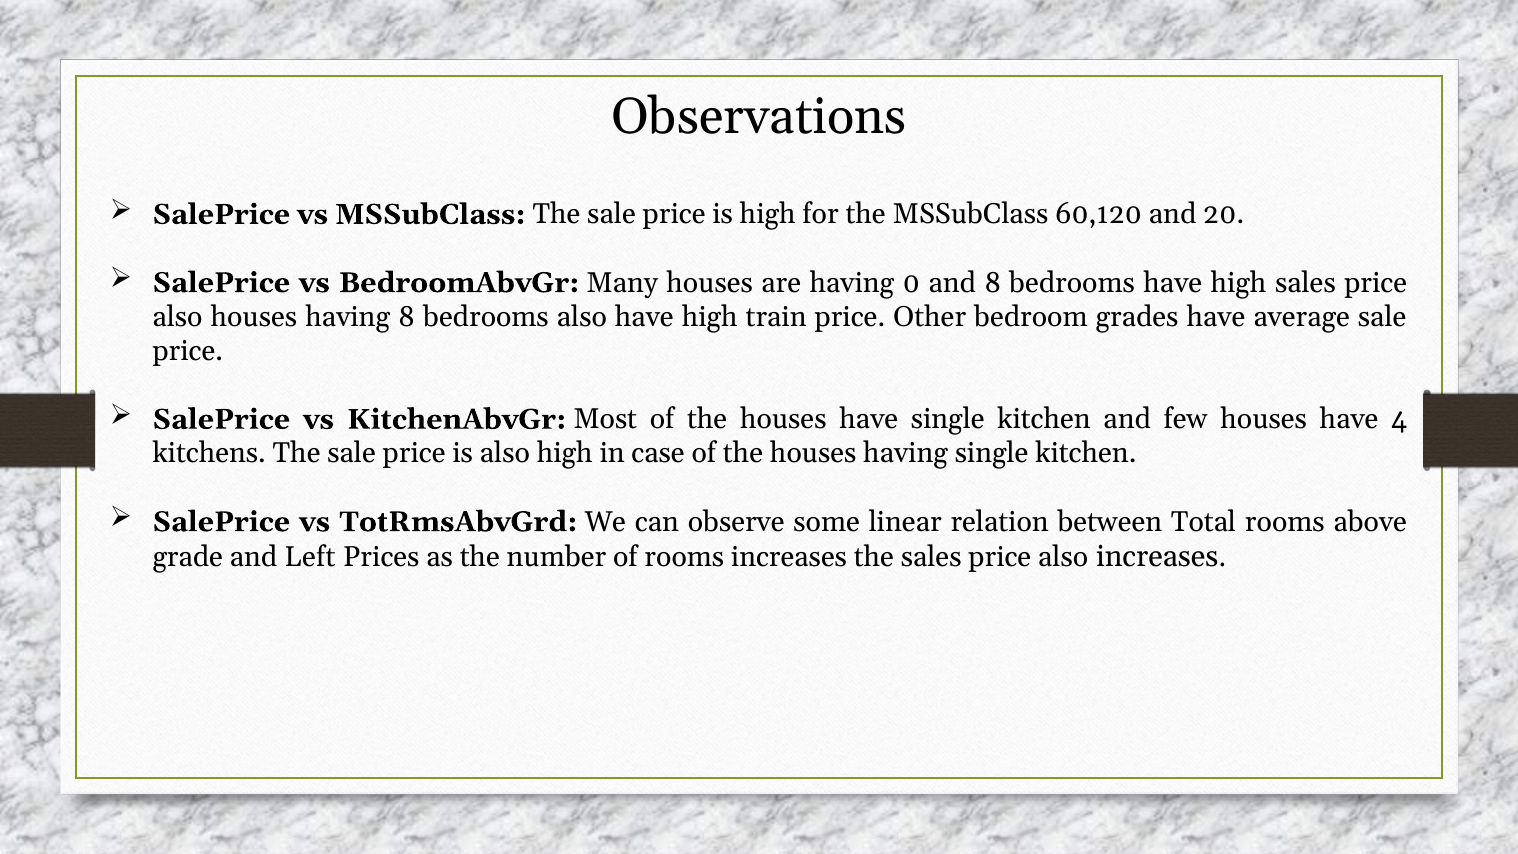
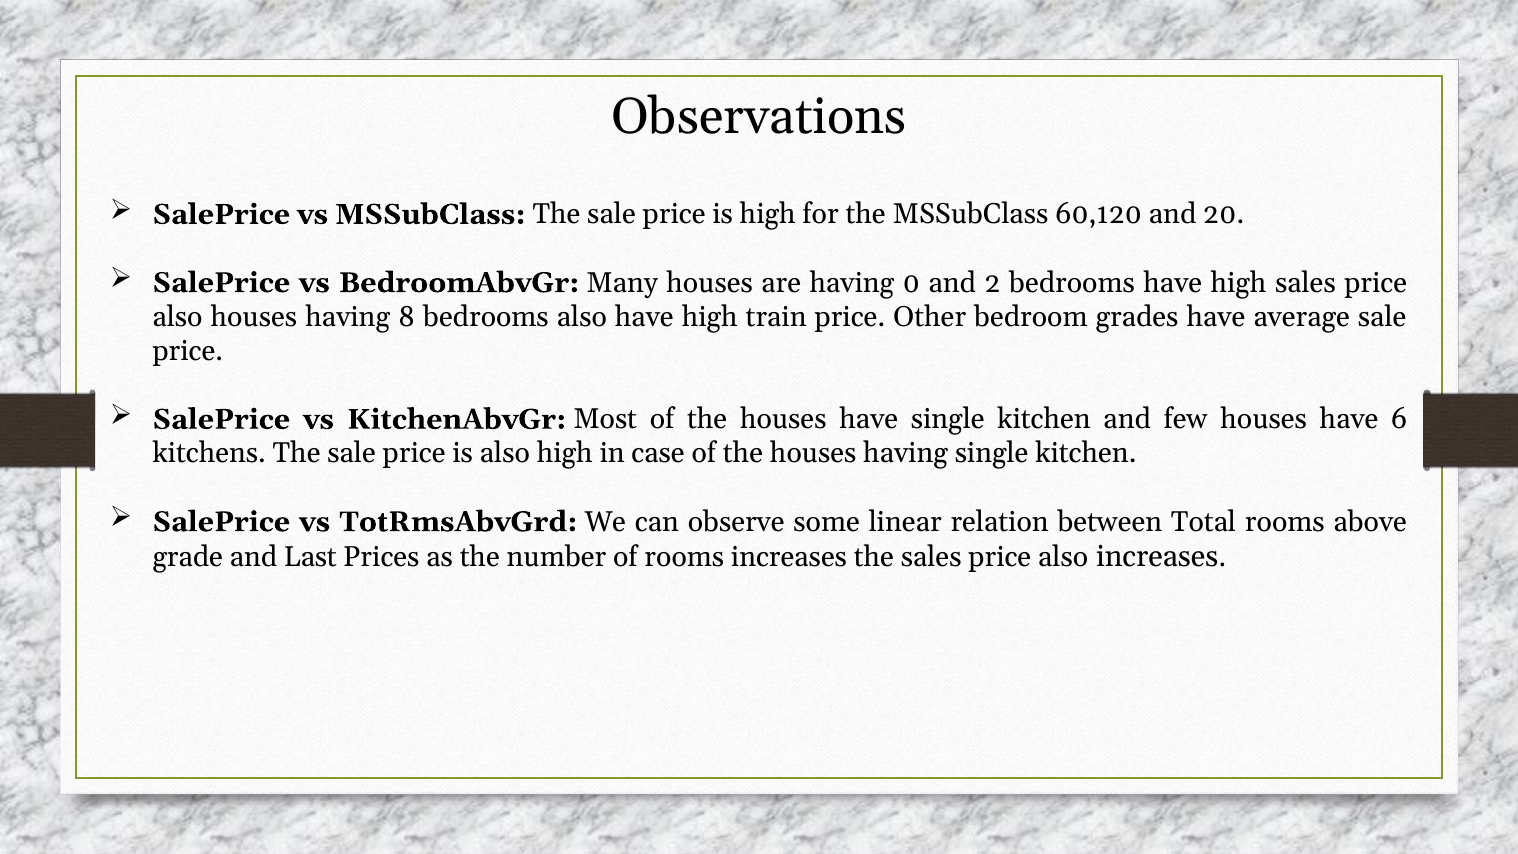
and 8: 8 -> 2 (993, 283)
4: 4 -> 6 (1399, 419)
Left: Left -> Last (310, 557)
